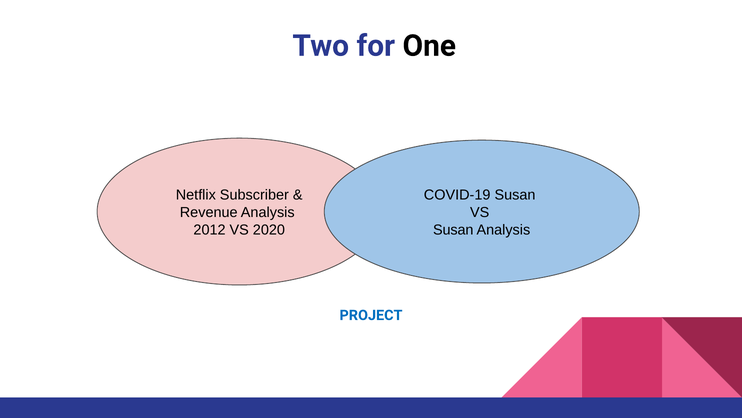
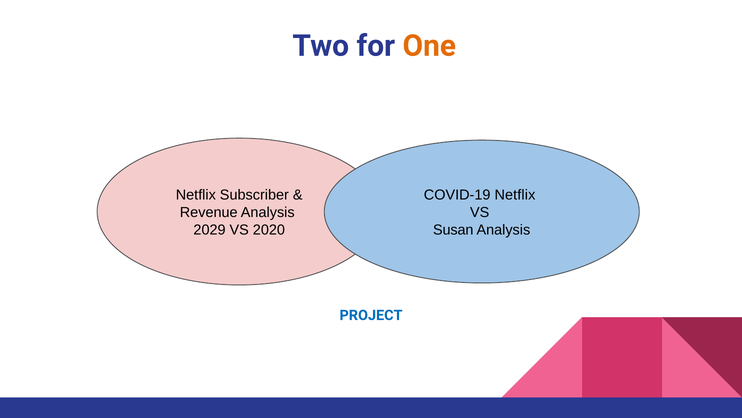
One colour: black -> orange (429, 46)
COVID-19 Susan: Susan -> Netflix (515, 195)
2012: 2012 -> 2029 (210, 230)
